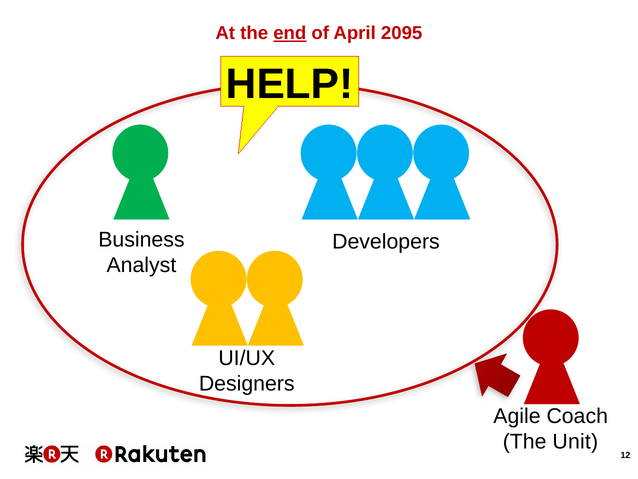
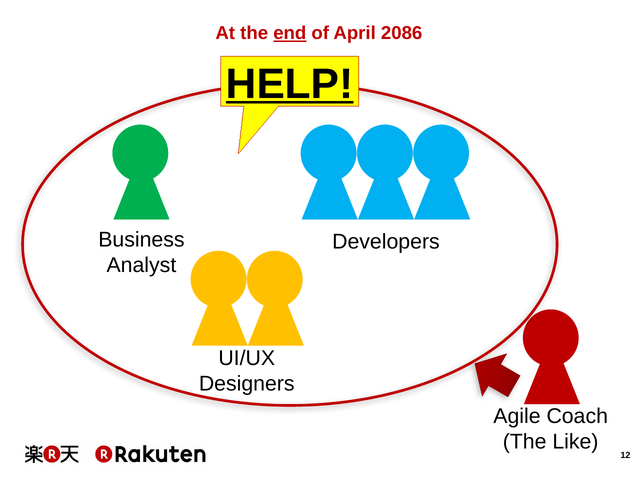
2095: 2095 -> 2086 (402, 33)
HELP underline: none -> present (290, 84)
Unit: Unit -> Like (575, 441)
